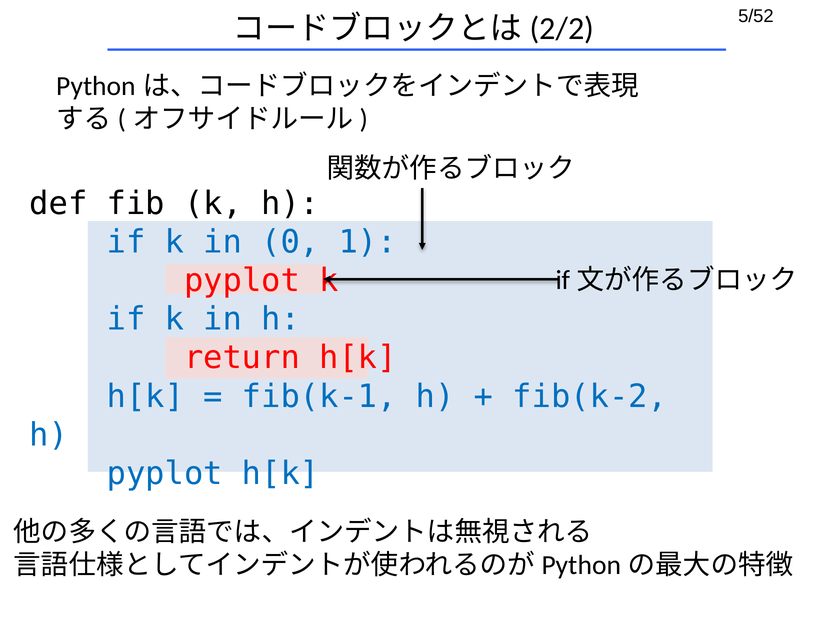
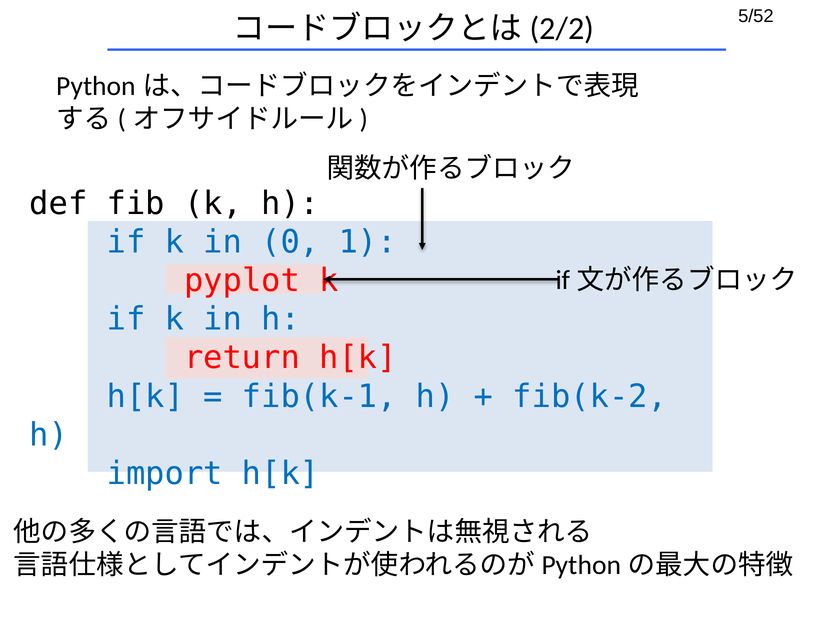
pyplot: pyplot -> import (165, 474)
